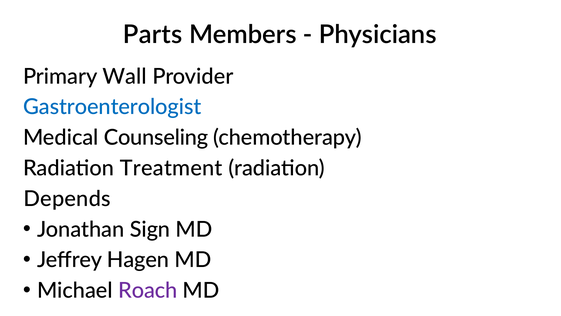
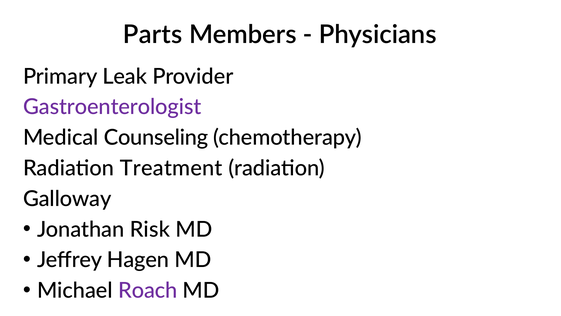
Wall: Wall -> Leak (125, 76)
Gastroenterologist colour: blue -> purple (112, 107)
Depends: Depends -> Galloway (67, 199)
Sign: Sign -> Risk (150, 229)
